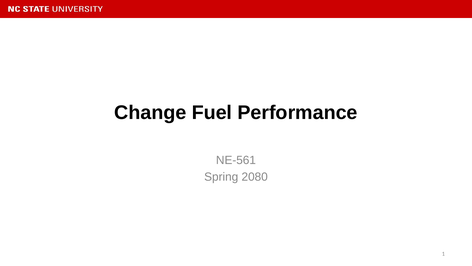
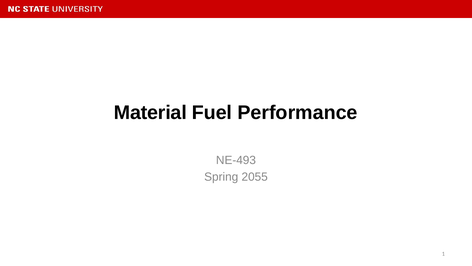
Change: Change -> Material (150, 112)
NE-561: NE-561 -> NE-493 (236, 160)
2080: 2080 -> 2055 (255, 177)
